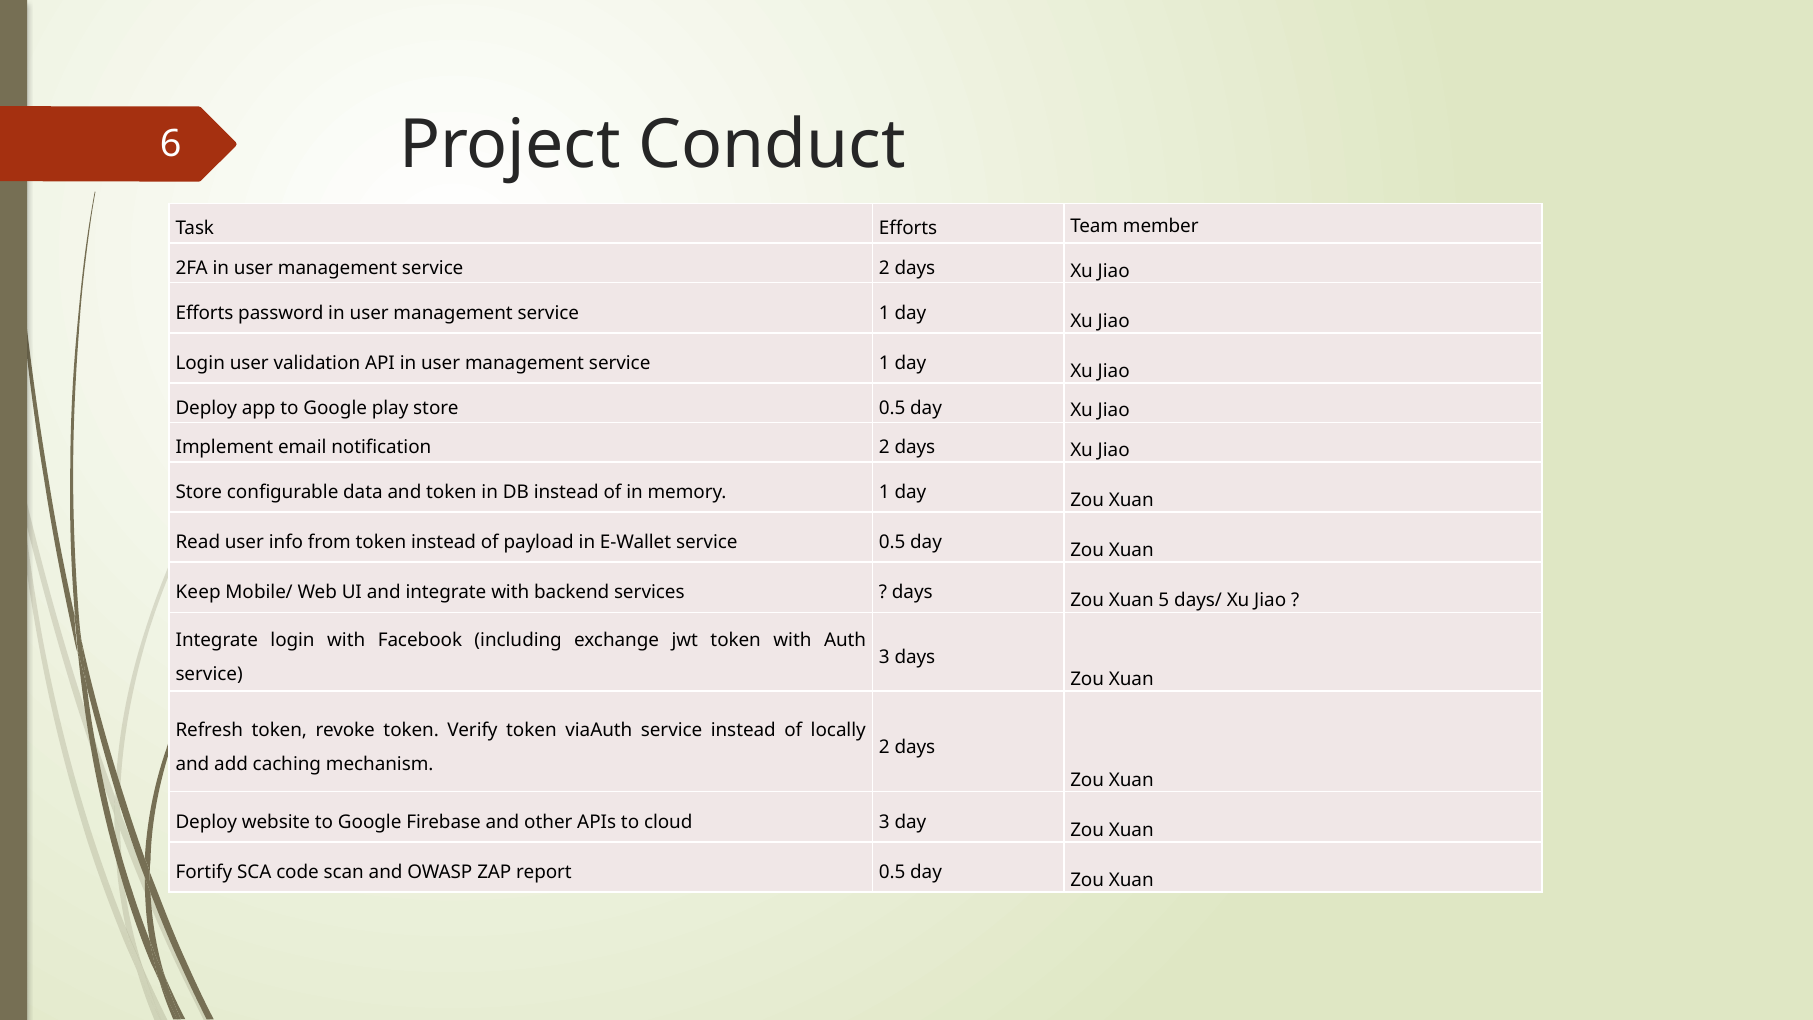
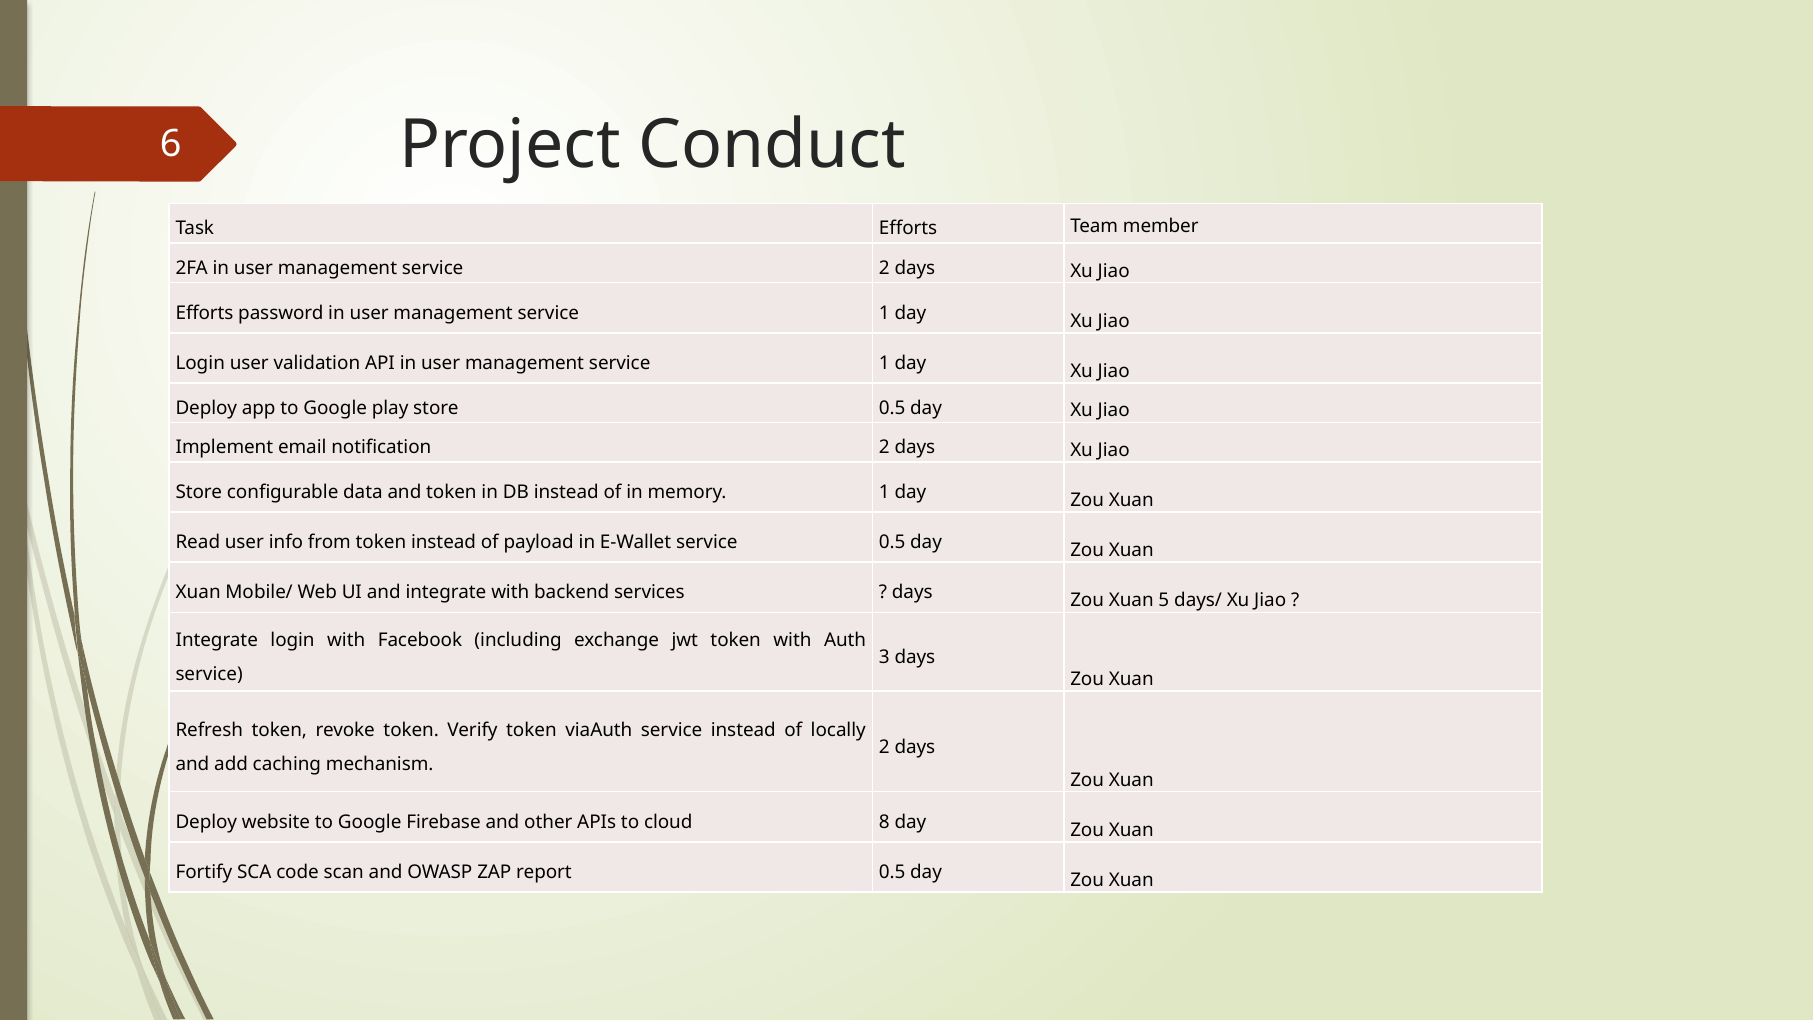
Keep: Keep -> Xuan (198, 592)
cloud 3: 3 -> 8 (884, 822)
